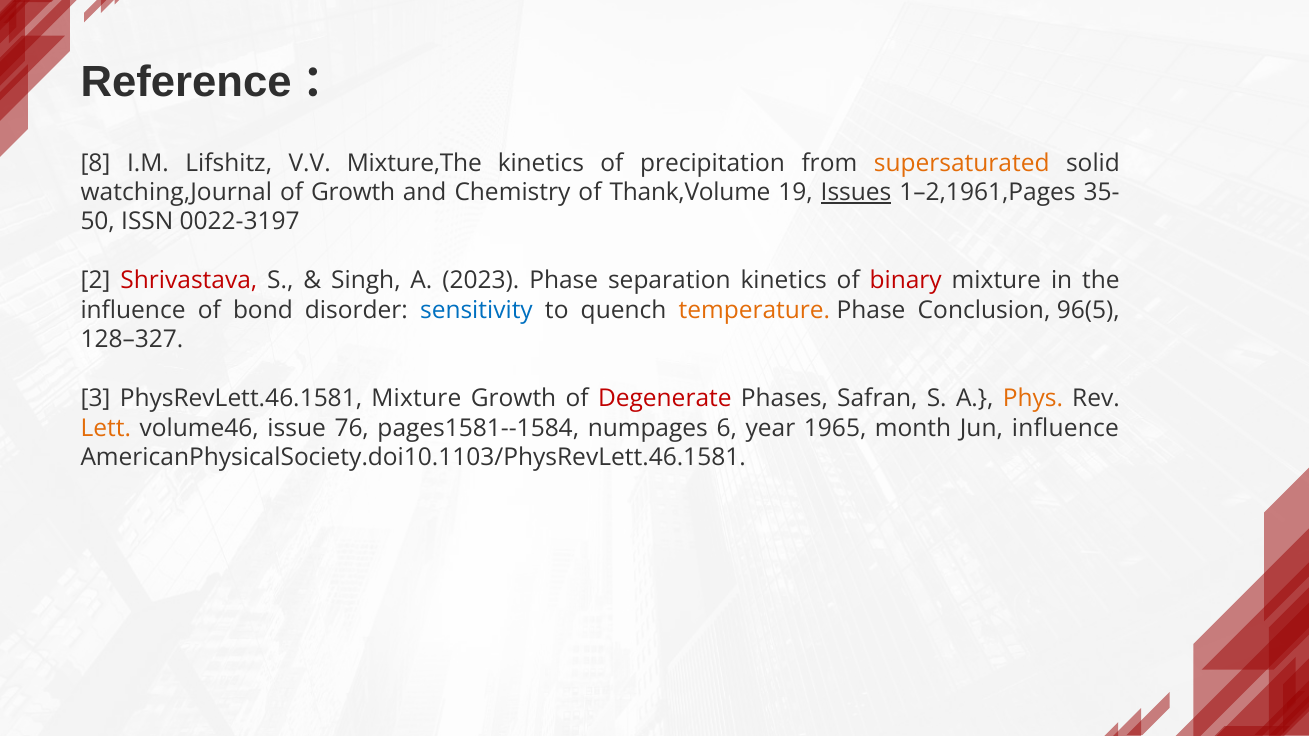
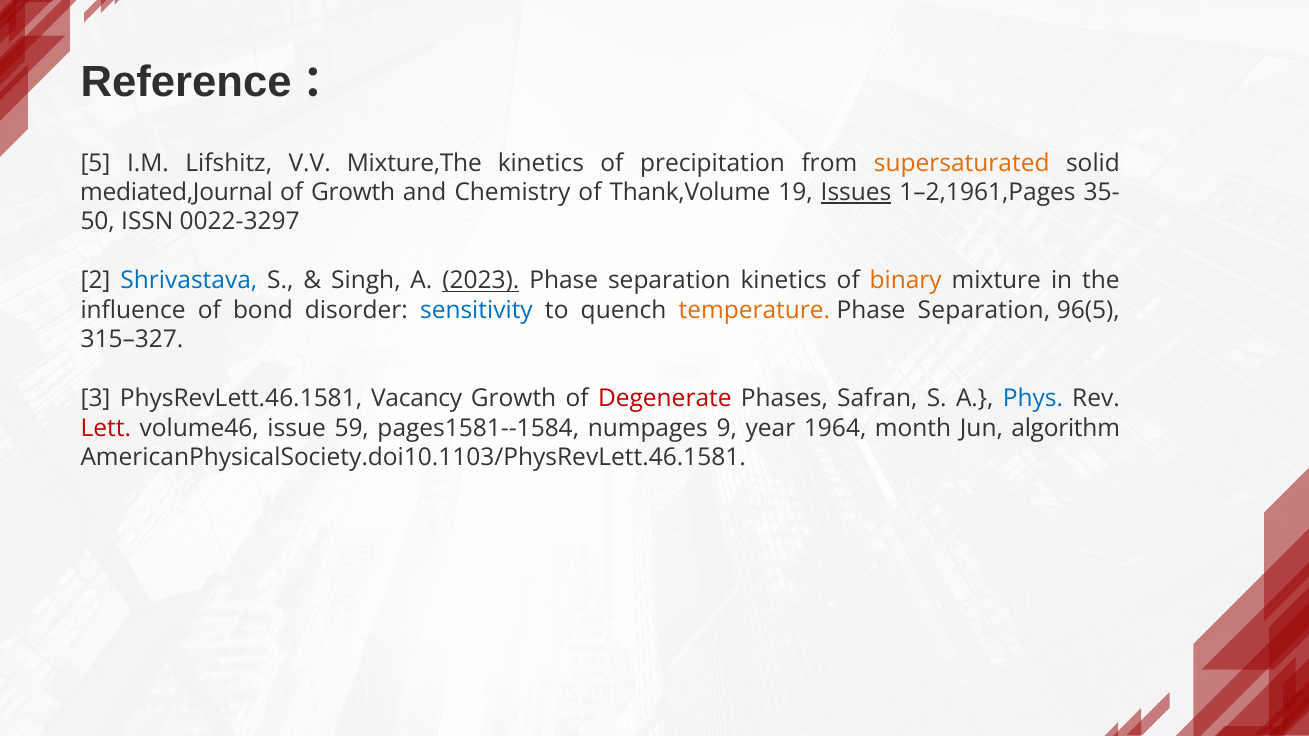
8: 8 -> 5 (96, 163)
watching,Journal: watching,Journal -> mediated,Journal (176, 193)
0022-3197: 0022-3197 -> 0022-3297 (240, 222)
Shrivastava colour: red -> blue (189, 281)
2023 underline: none -> present (481, 281)
binary colour: red -> orange (906, 281)
Conclusion: Conclusion -> Separation (984, 310)
128–327: 128–327 -> 315–327 (132, 340)
PhysRevLett.46.1581 Mixture: Mixture -> Vacancy (417, 399)
Phys colour: orange -> blue (1033, 399)
Lett colour: orange -> red (106, 428)
76: 76 -> 59 (352, 428)
6: 6 -> 9 (727, 428)
1965: 1965 -> 1964 (835, 428)
Jun influence: influence -> algorithm (1066, 428)
